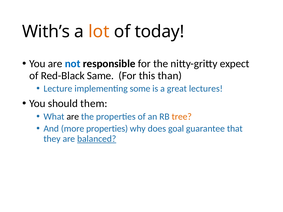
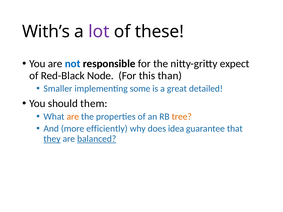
lot colour: orange -> purple (99, 32)
today: today -> these (159, 32)
Same: Same -> Node (100, 76)
Lecture: Lecture -> Smaller (58, 89)
lectures: lectures -> detailed (206, 89)
are colour: black -> orange (73, 117)
more properties: properties -> efficiently (107, 129)
goal: goal -> idea (176, 129)
they underline: none -> present (52, 139)
